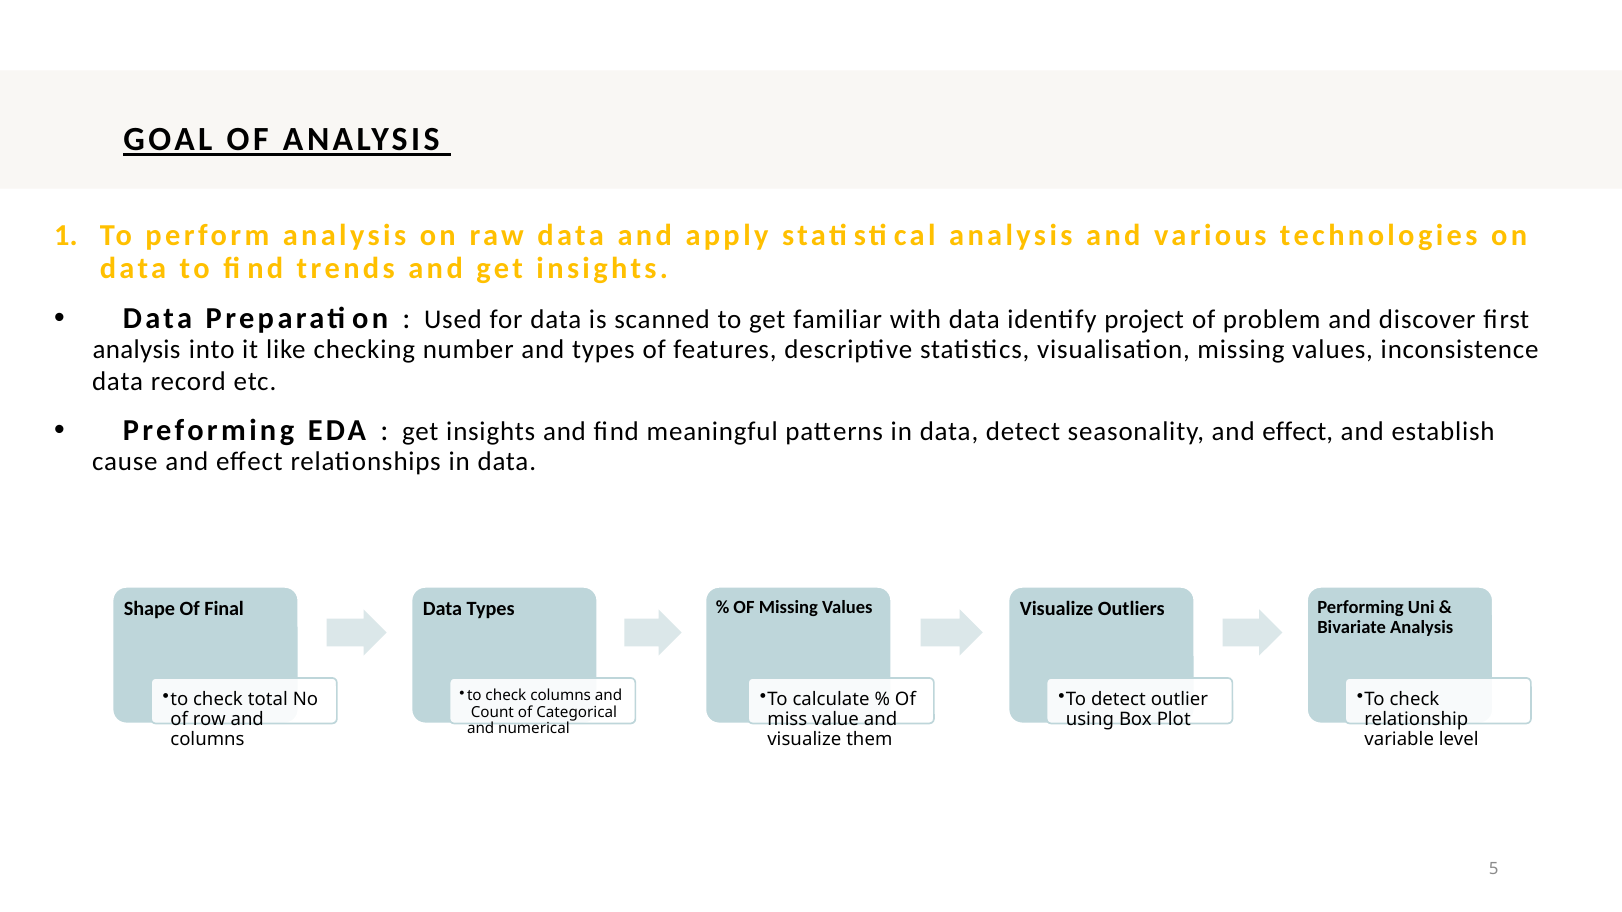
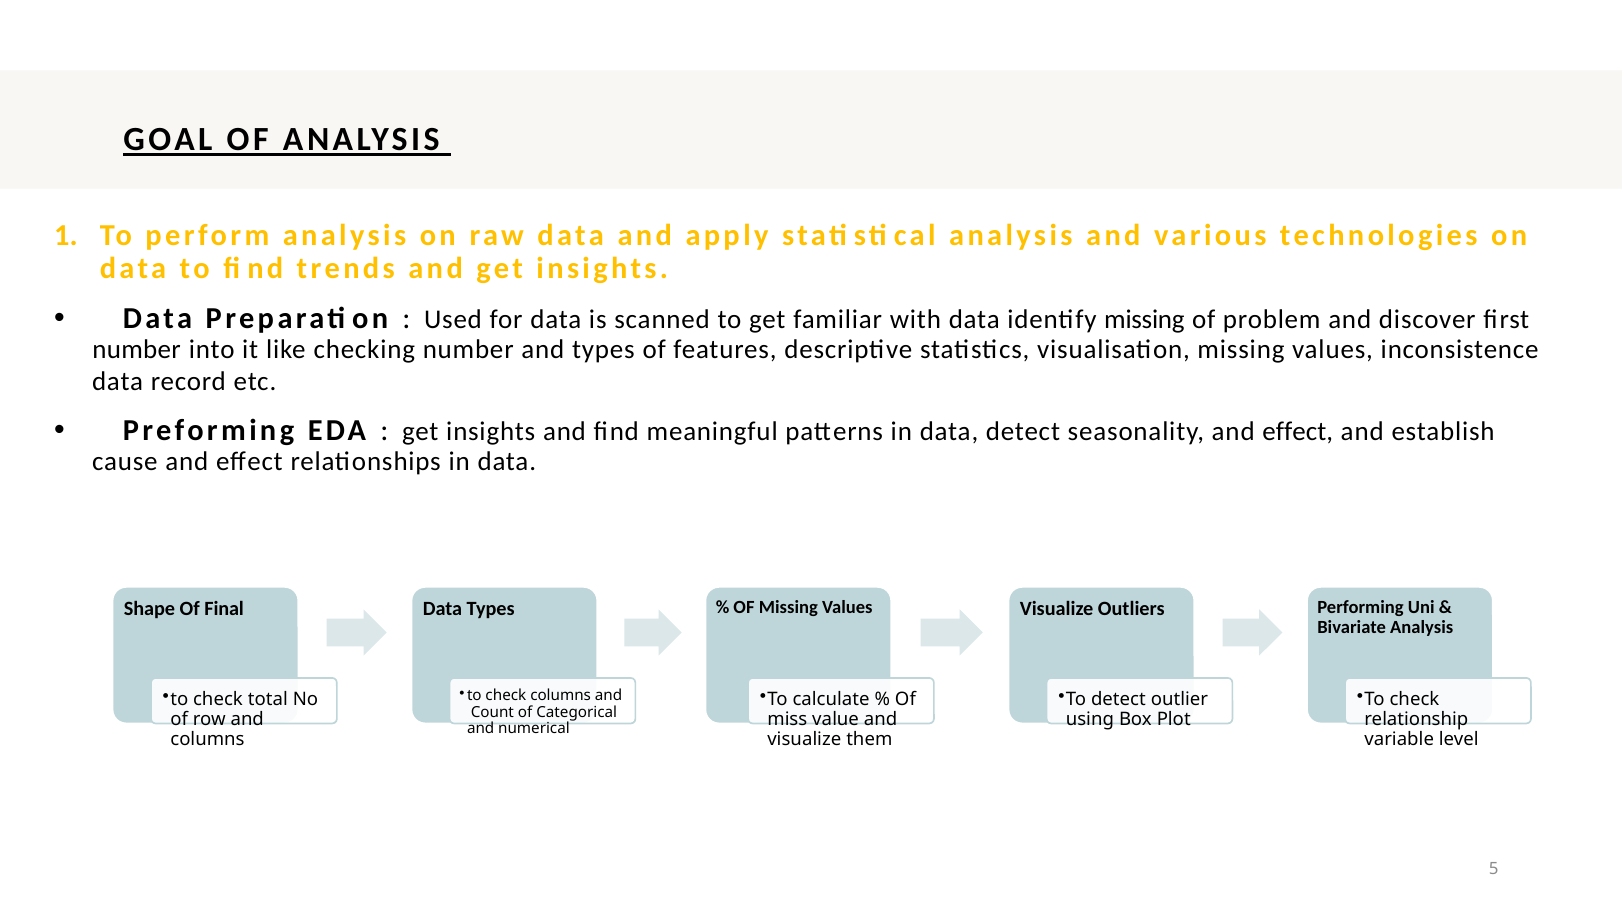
identify project: project -> missing (1144, 320)
analysis: analysis -> number (137, 350)
